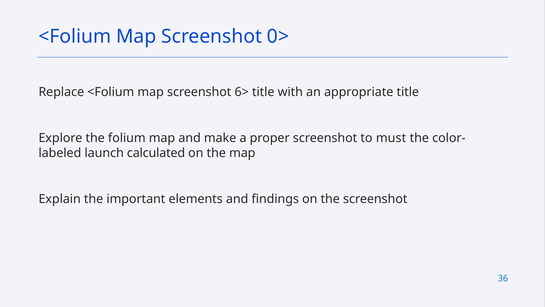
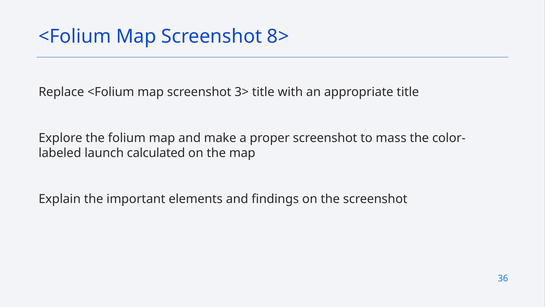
0>: 0> -> 8> (278, 36)
6>: 6> -> 3> (242, 92)
must: must -> mass (391, 138)
